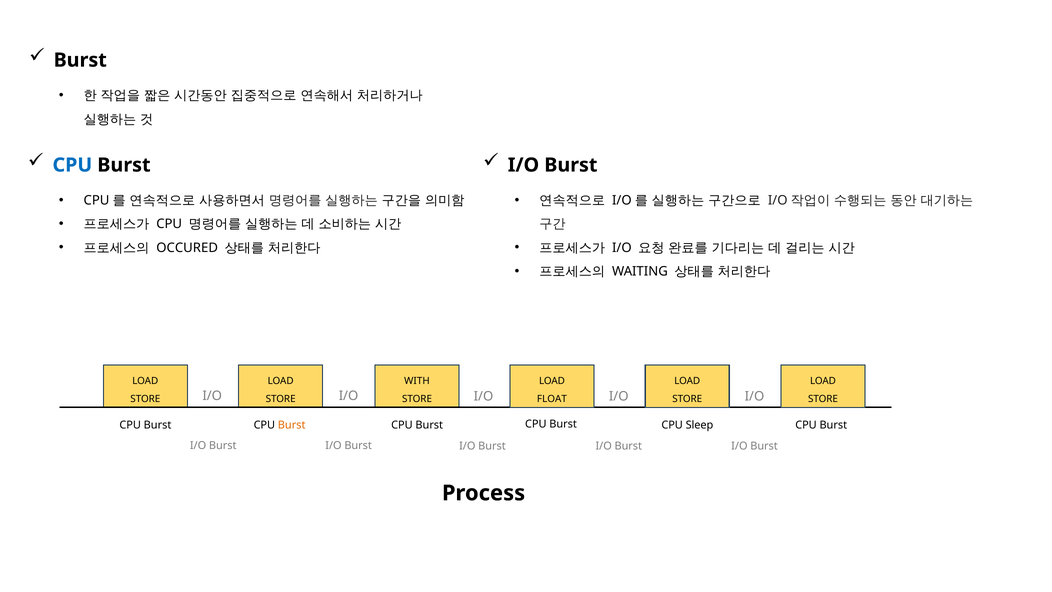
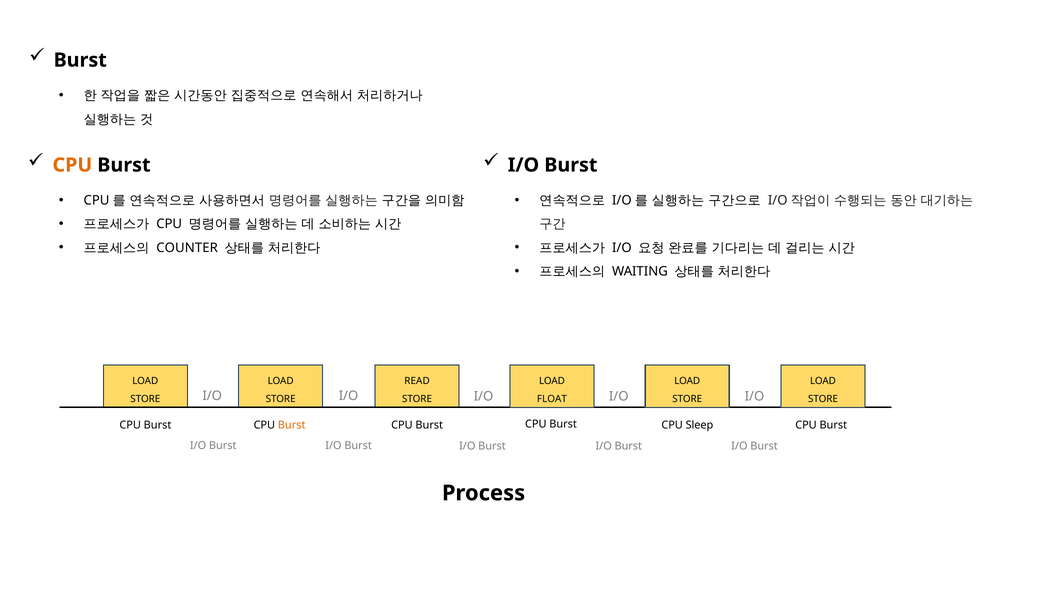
CPU colour: blue -> orange (72, 165)
OCCURED: OCCURED -> COUNTER (187, 248)
WITH: WITH -> READ (417, 381)
